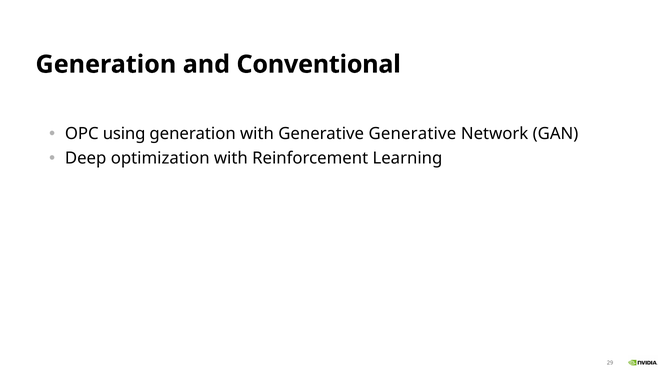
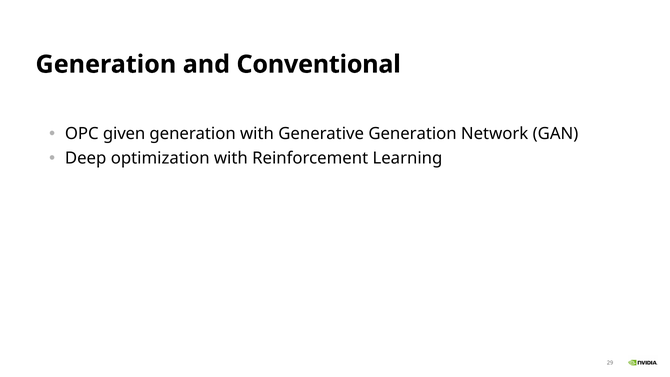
using: using -> given (124, 134)
Generative Generative: Generative -> Generation (413, 134)
